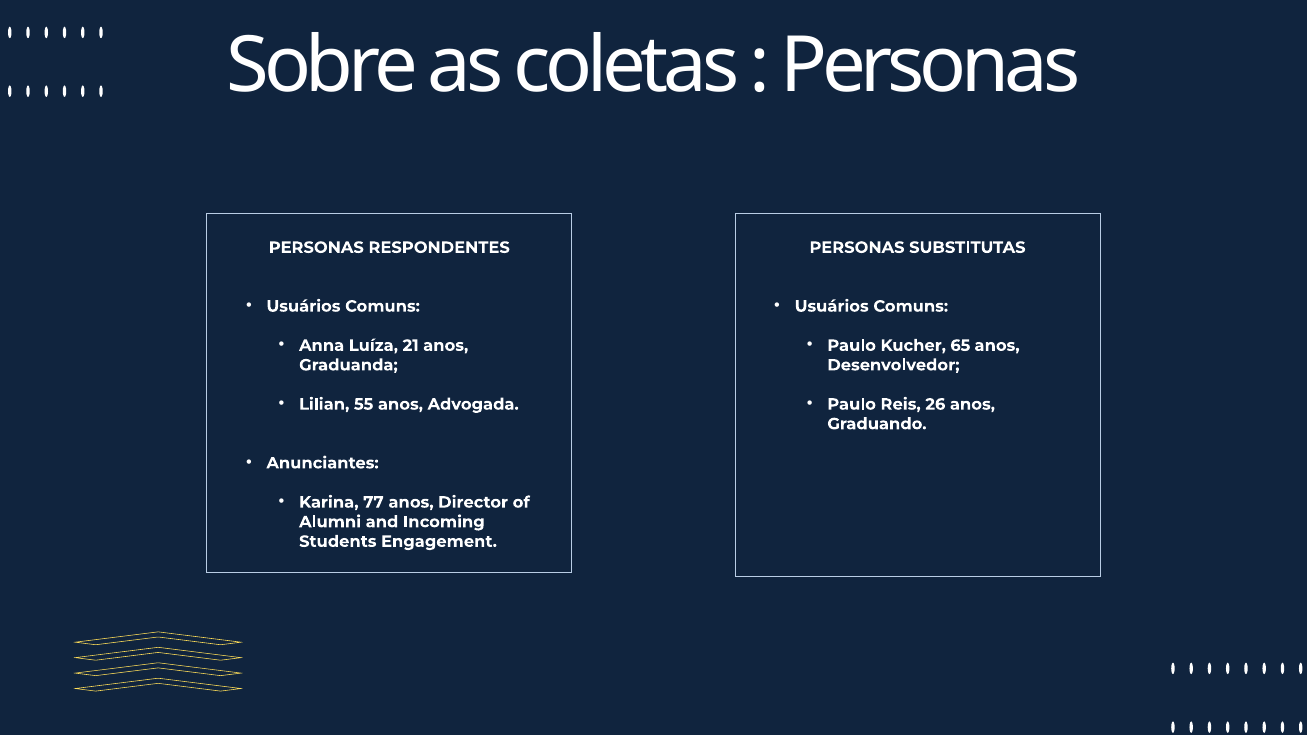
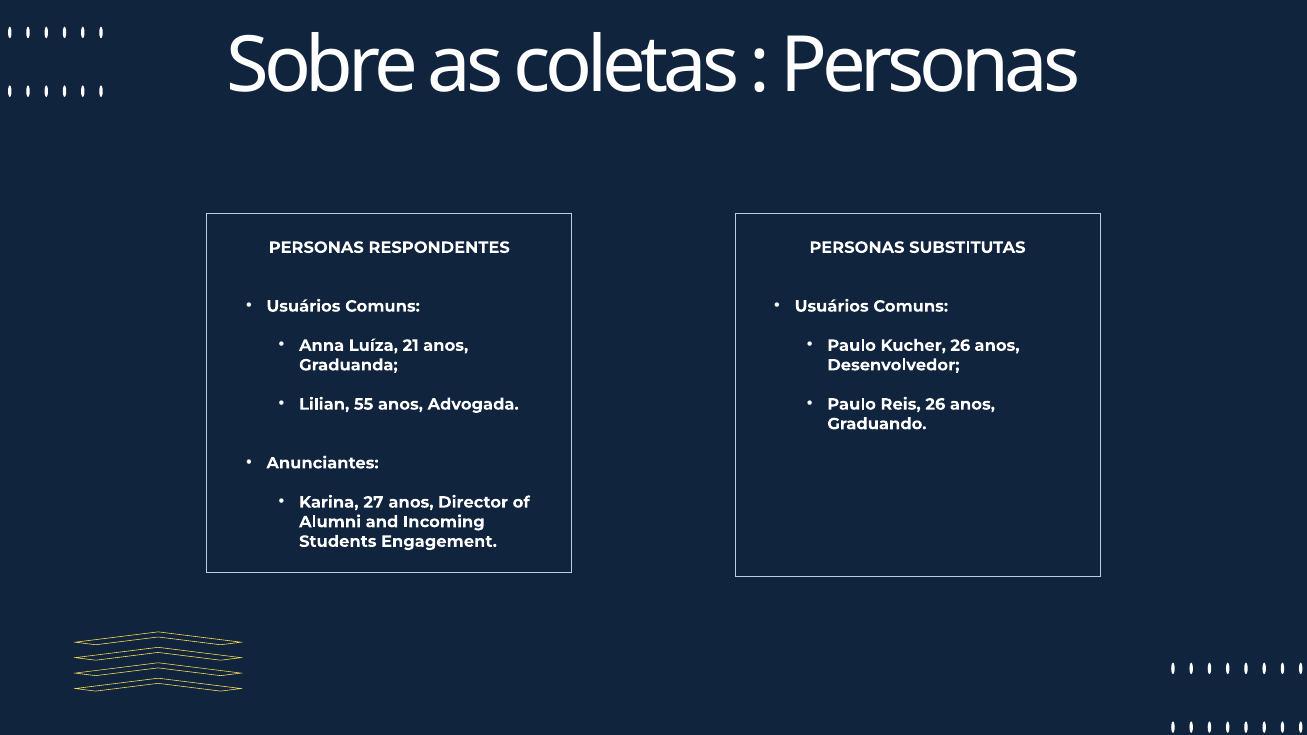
Kucher 65: 65 -> 26 (960, 346)
77: 77 -> 27 (373, 502)
